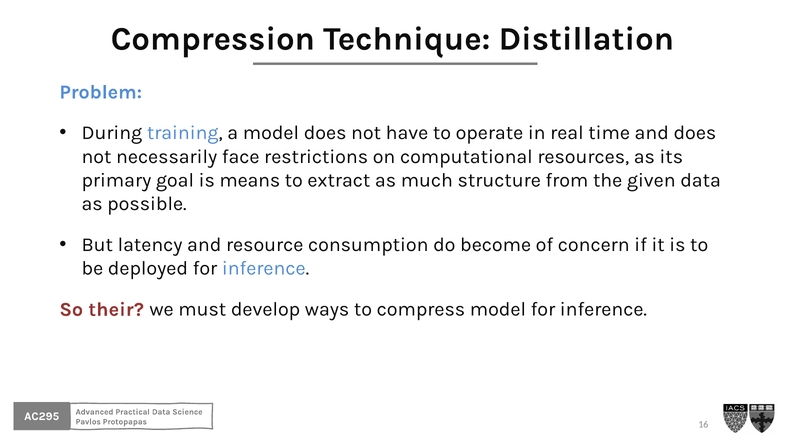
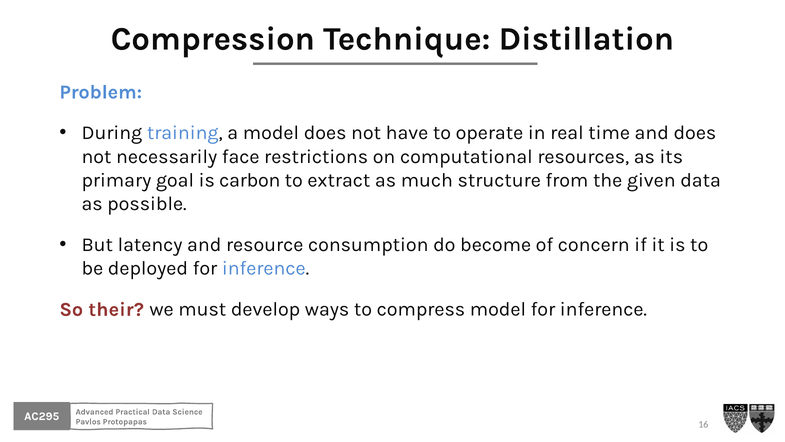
means: means -> carbon (250, 180)
